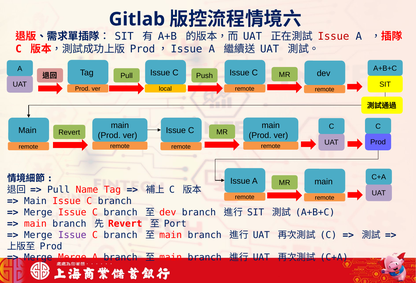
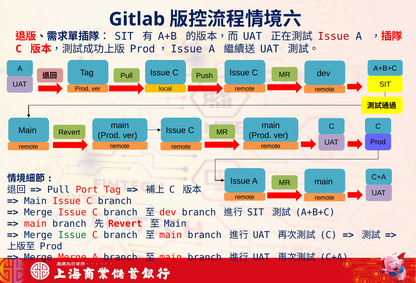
Name: Name -> Port (87, 190)
Port: Port -> Main (175, 224)
Issue colour: purple -> green (72, 235)
